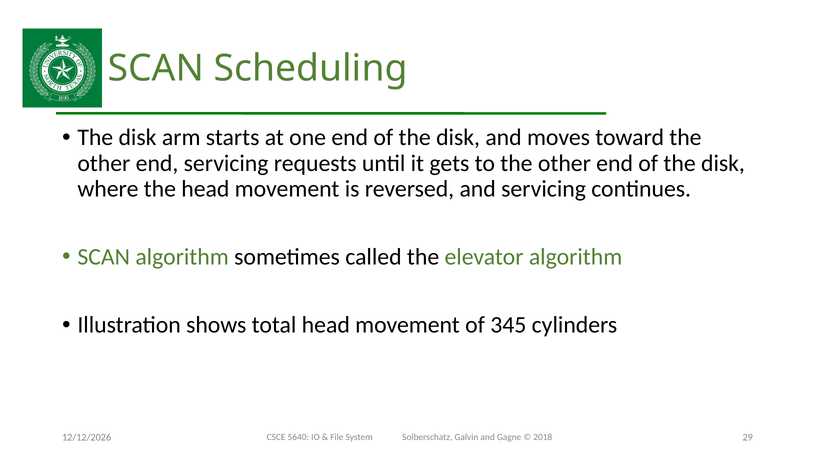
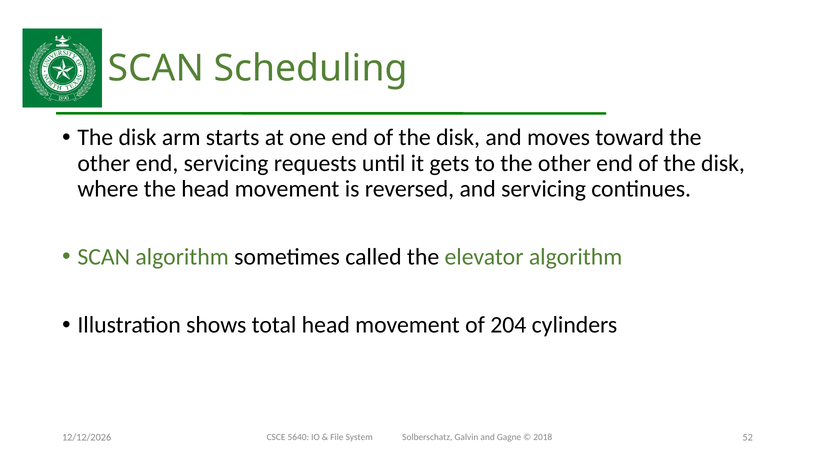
345: 345 -> 204 (508, 325)
29: 29 -> 52 (748, 438)
